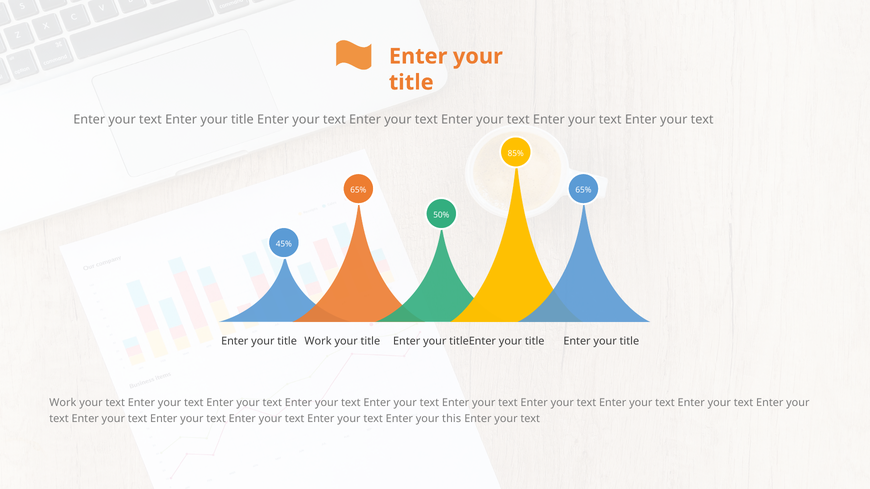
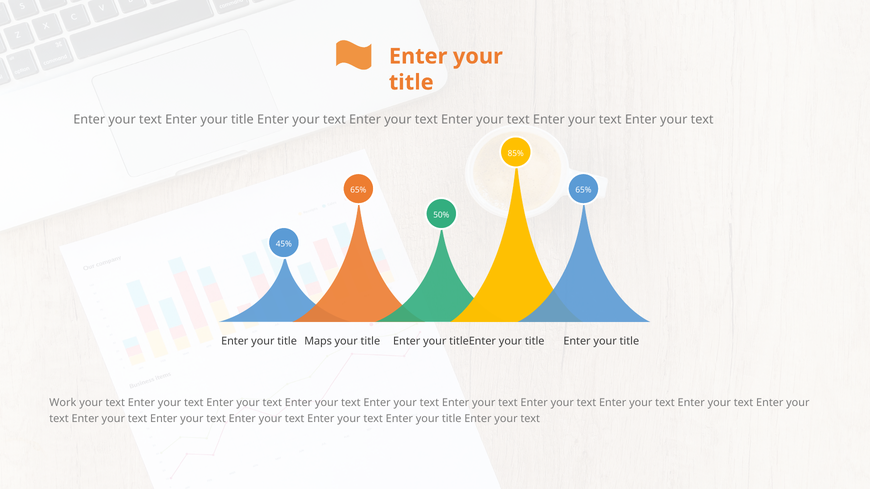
Work: Work -> Maps (318, 341)
this: this -> title (452, 419)
